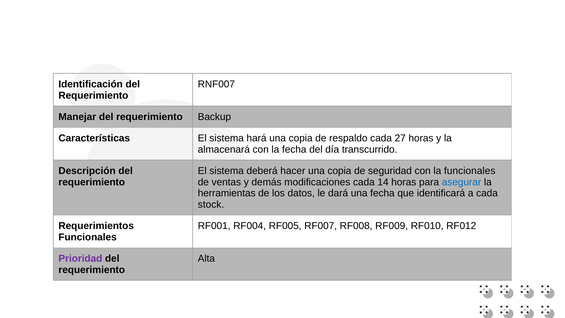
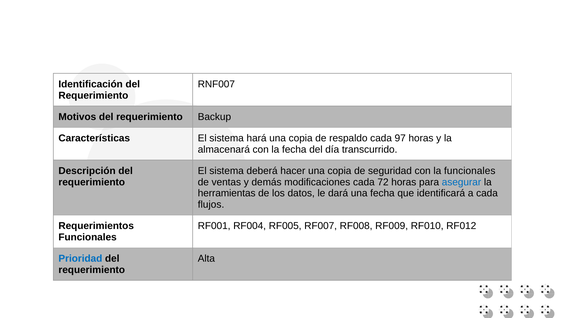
Manejar: Manejar -> Motivos (77, 117)
27: 27 -> 97 (400, 138)
14: 14 -> 72 (383, 182)
stock: stock -> flujos (211, 204)
Prioridad colour: purple -> blue (80, 258)
